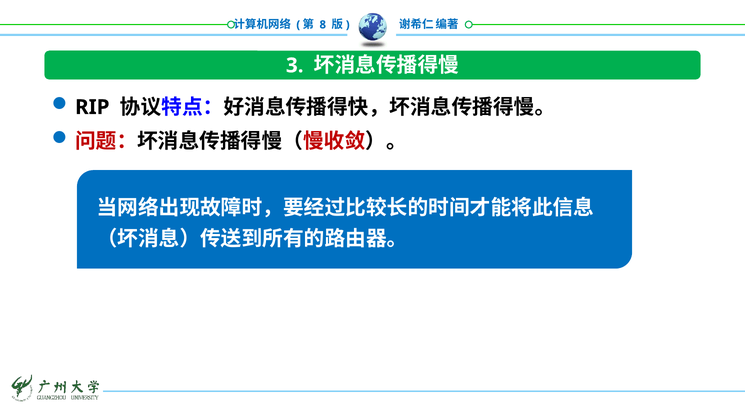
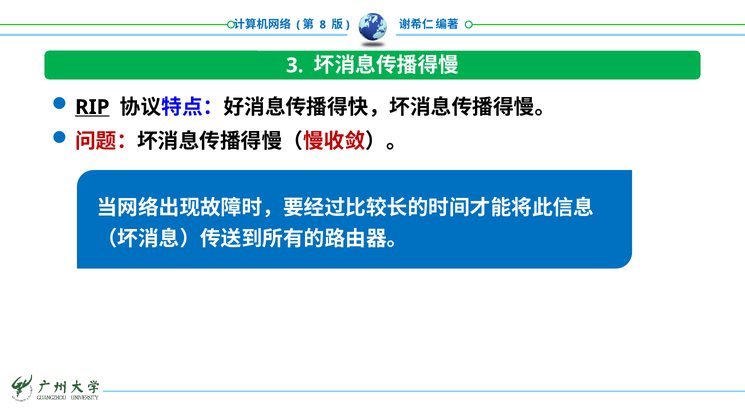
RIP underline: none -> present (92, 107)
